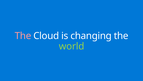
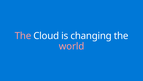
world colour: light green -> pink (72, 46)
